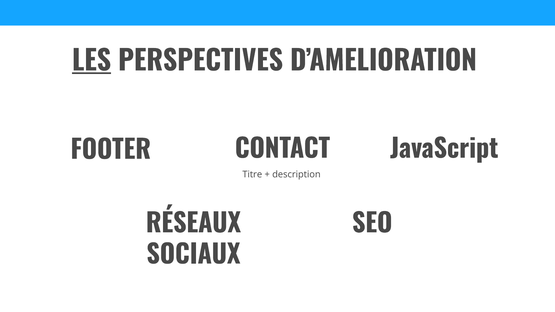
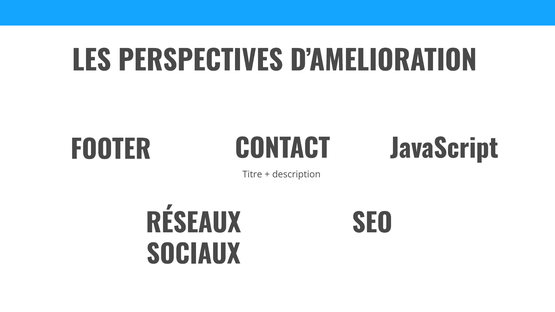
LES underline: present -> none (92, 61)
